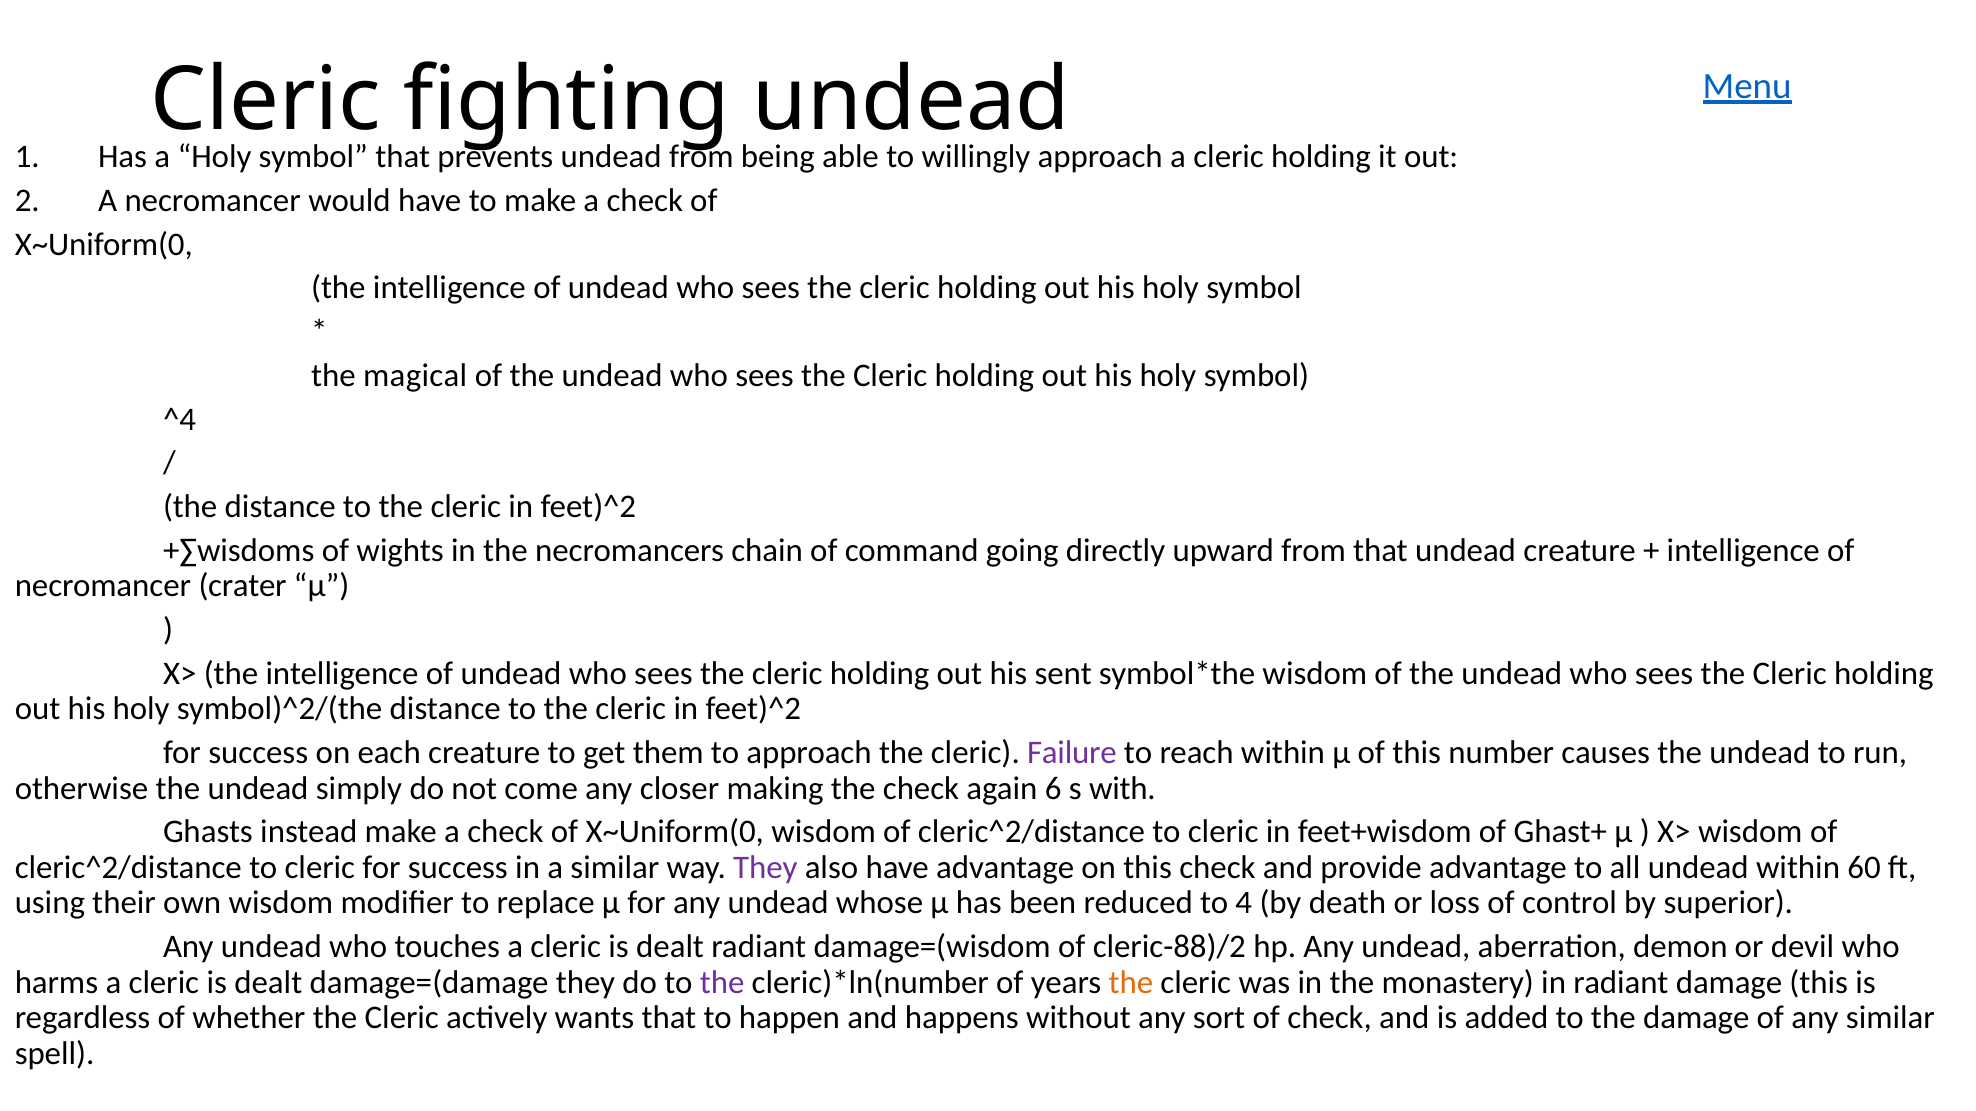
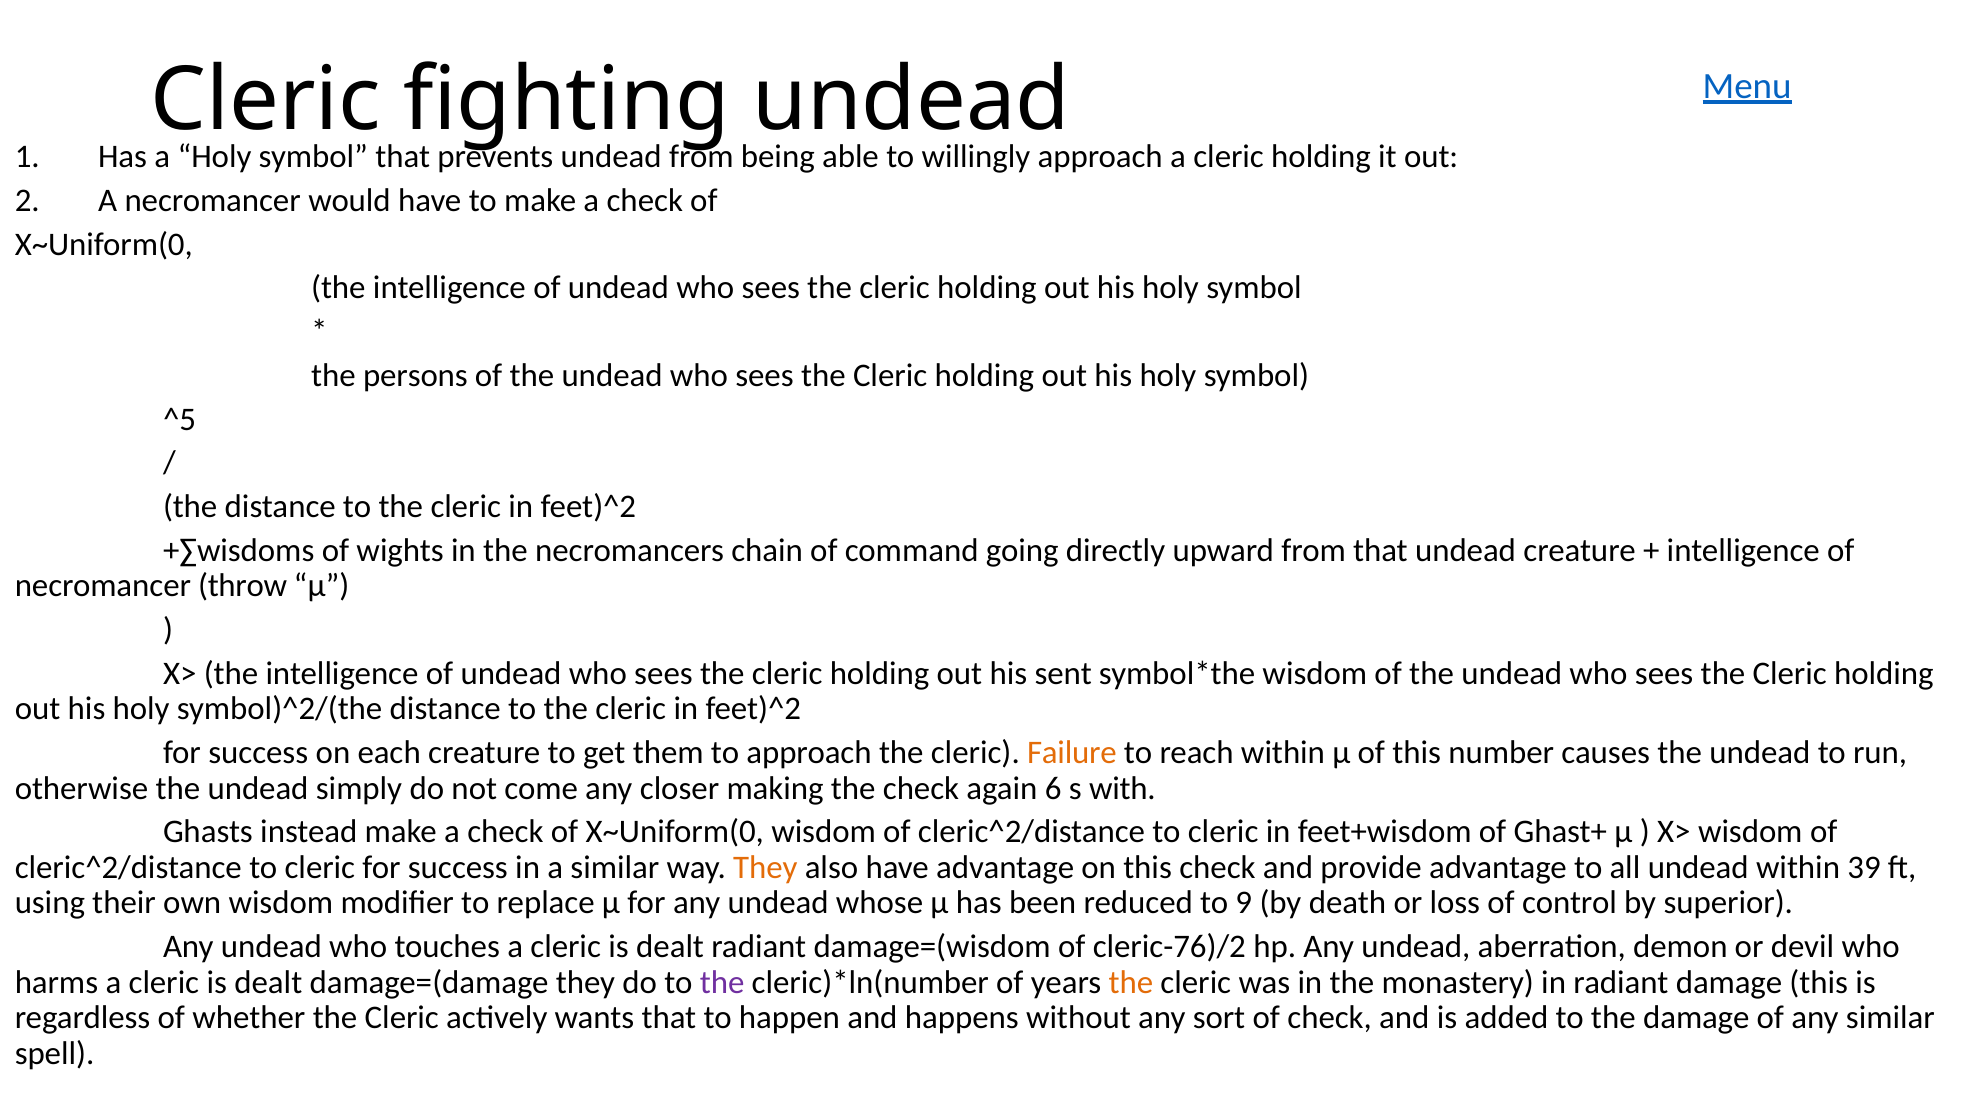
magical: magical -> persons (415, 376)
^4: ^4 -> ^5 (180, 419)
crater: crater -> throw (243, 586)
Failure colour: purple -> orange (1072, 753)
They colour: purple -> orange (765, 868)
60: 60 -> 39 (1864, 868)
4: 4 -> 9 (1244, 903)
cleric-88)/2: cleric-88)/2 -> cleric-76)/2 (1169, 947)
